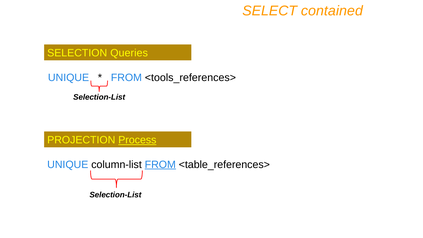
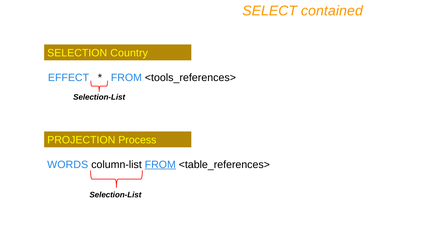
Queries: Queries -> Country (129, 53)
UNIQUE: UNIQUE -> EFFECT (69, 78)
Process underline: present -> none (137, 140)
UNIQUE: UNIQUE -> WORDS (68, 165)
